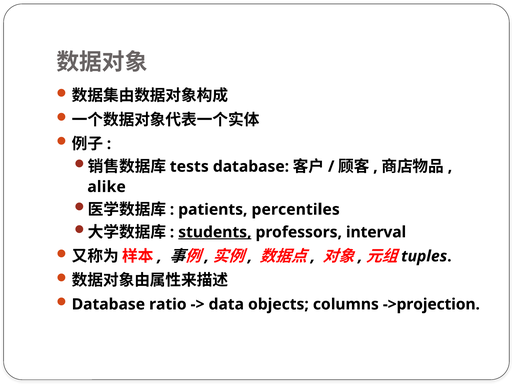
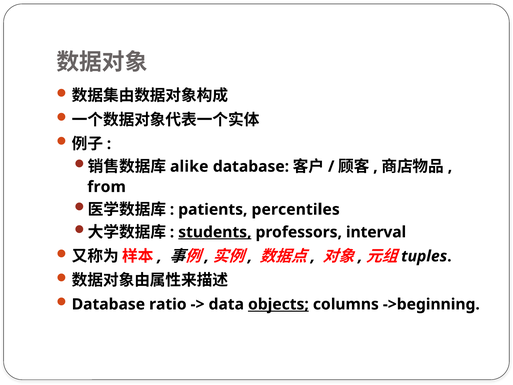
tests: tests -> alike (189, 166)
alike: alike -> from (107, 187)
objects underline: none -> present (278, 304)
->projection: ->projection -> ->beginning (431, 304)
